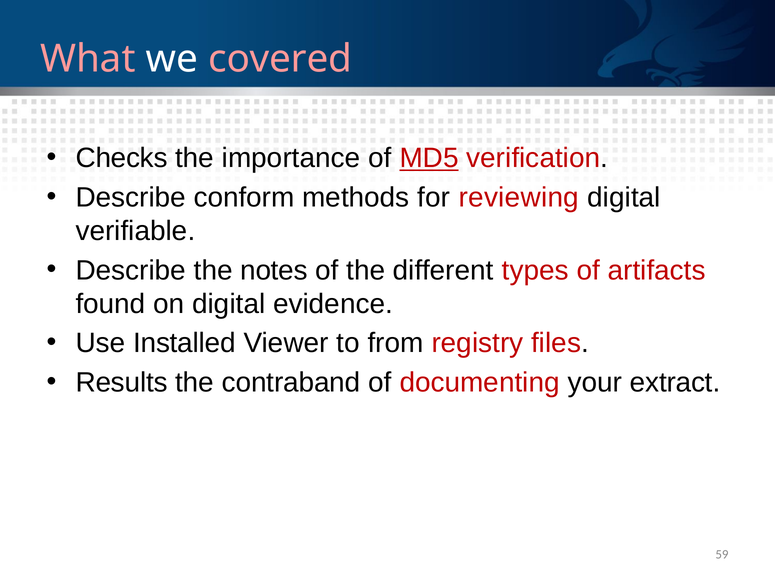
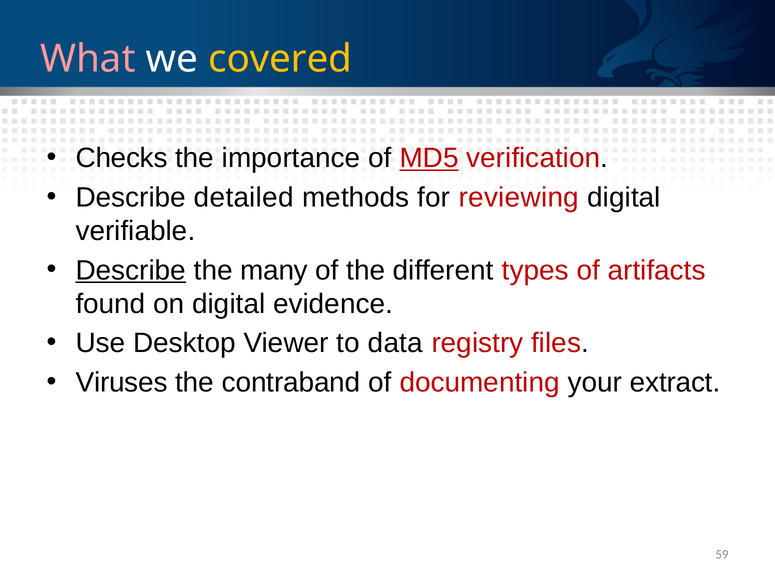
covered colour: pink -> yellow (280, 59)
conform: conform -> detailed (244, 198)
Describe underline: none -> present (131, 270)
notes: notes -> many (274, 270)
Installed: Installed -> Desktop (184, 343)
from: from -> data (395, 343)
Results: Results -> Viruses (122, 383)
